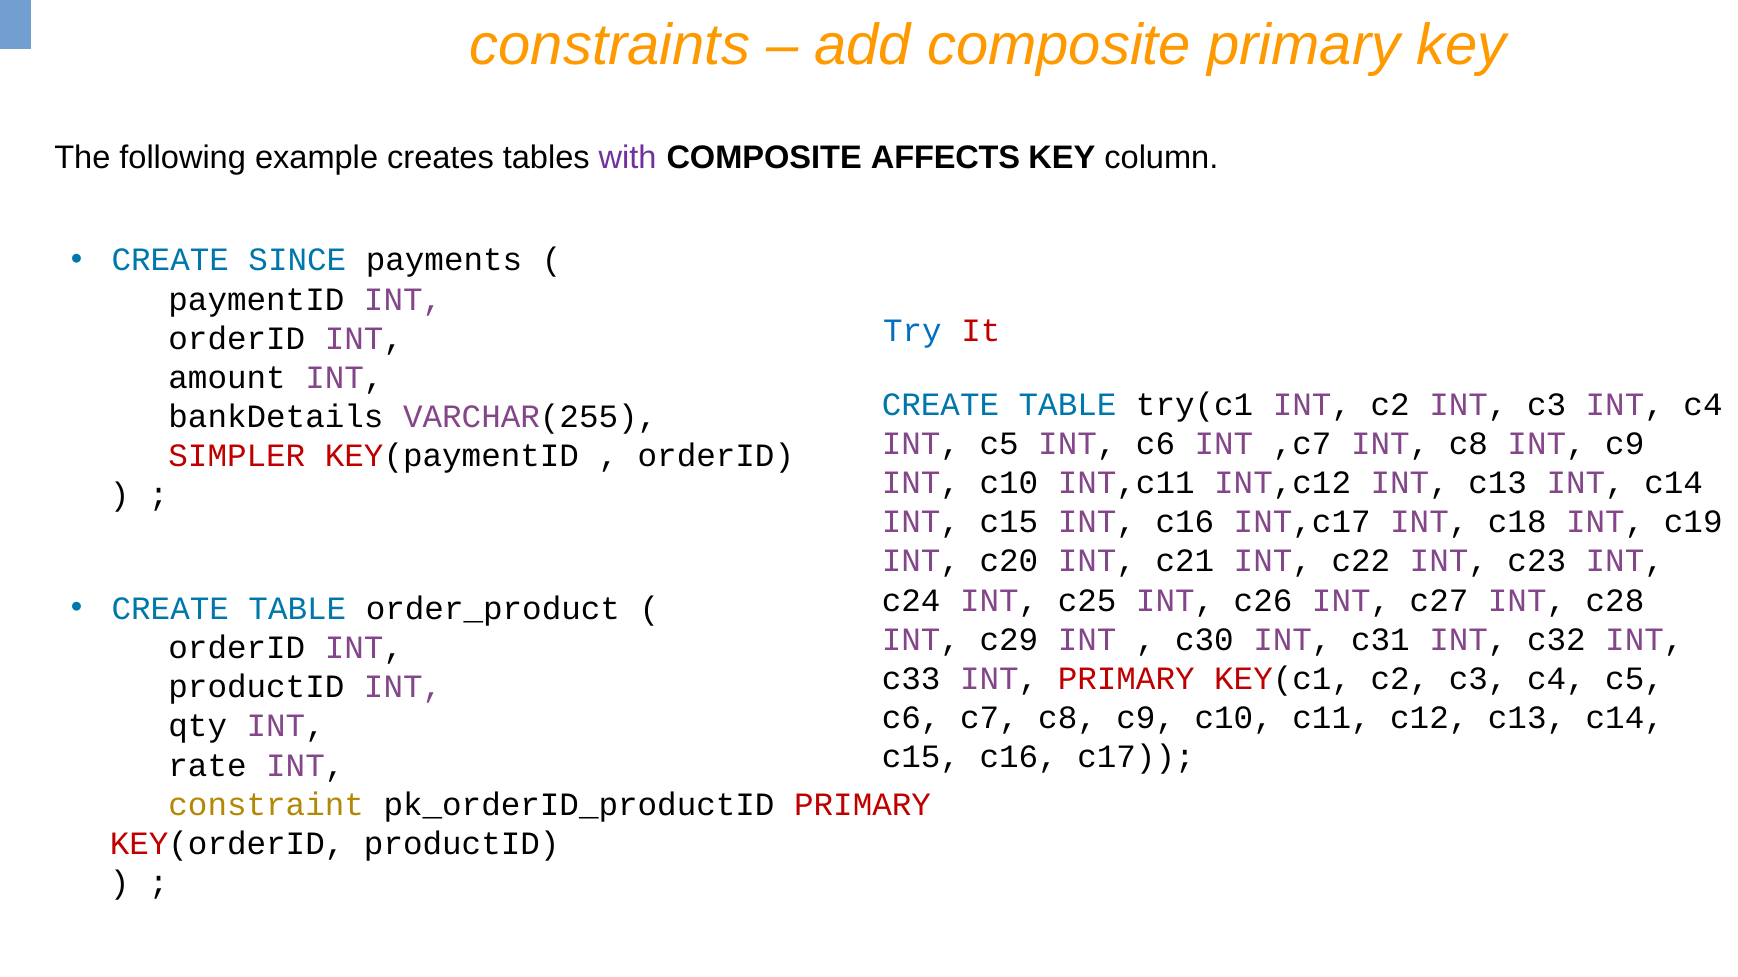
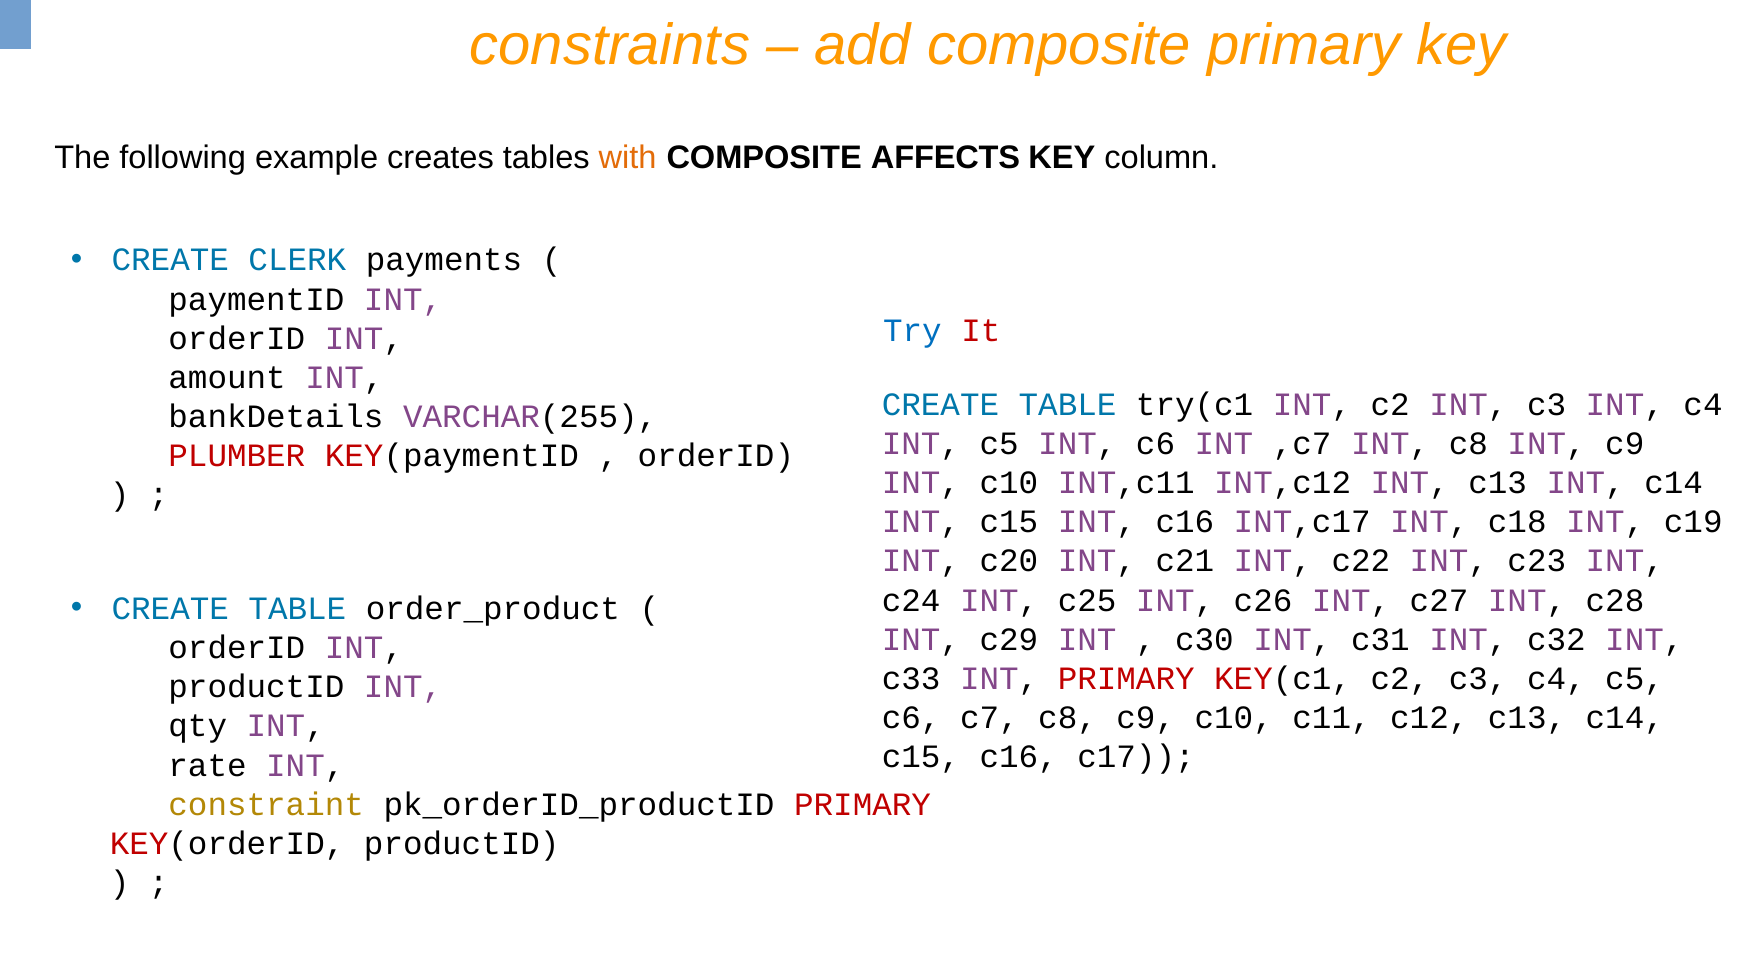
with colour: purple -> orange (628, 158)
SINCE: SINCE -> CLERK (297, 260)
SIMPLER: SIMPLER -> PLUMBER (237, 456)
